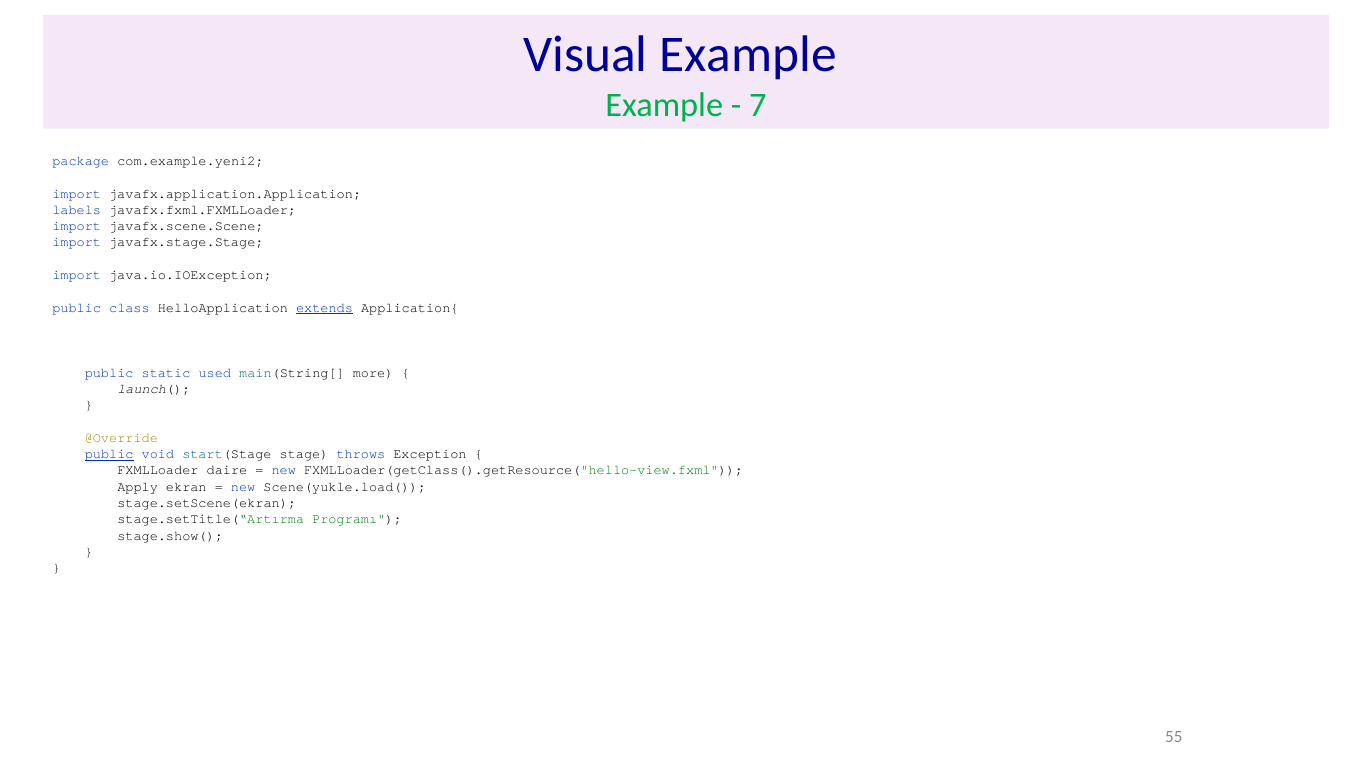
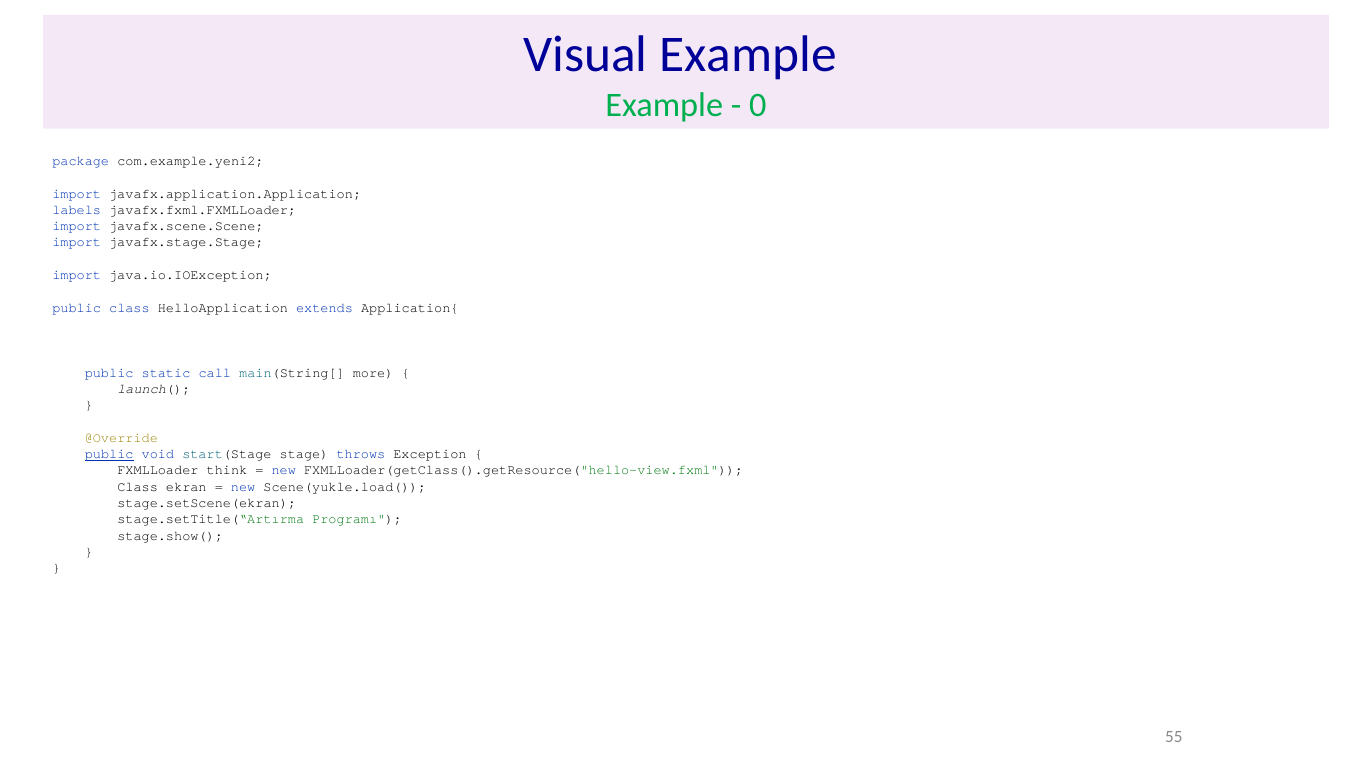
7: 7 -> 0 (758, 105)
extends underline: present -> none (325, 307)
used: used -> call (215, 373)
daire: daire -> think (227, 470)
Apply: Apply -> Class (138, 487)
